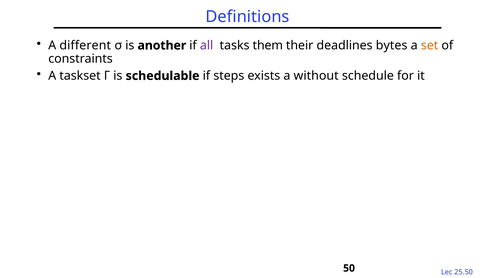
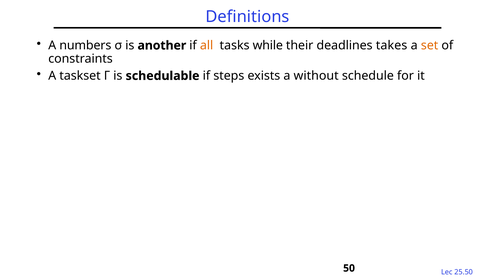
different: different -> numbers (85, 46)
all colour: purple -> orange (207, 46)
them: them -> while (268, 46)
bytes: bytes -> takes (392, 46)
